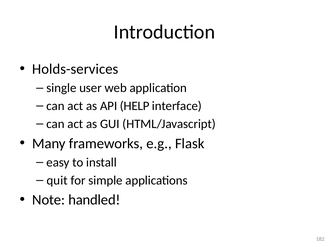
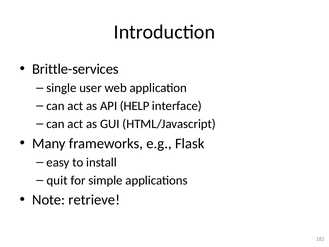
Holds-services: Holds-services -> Brittle-services (75, 69)
handled: handled -> retrieve (94, 200)
